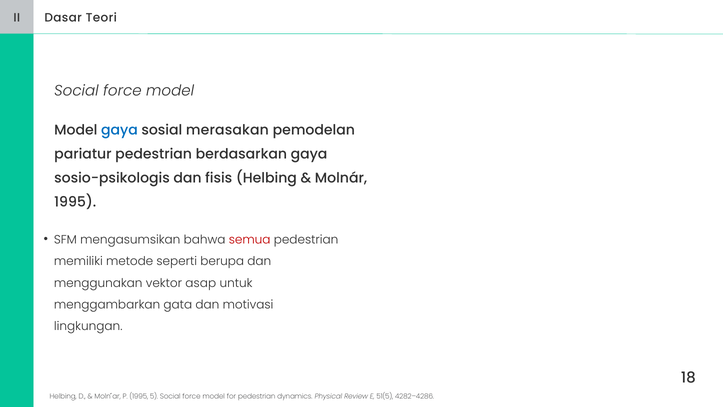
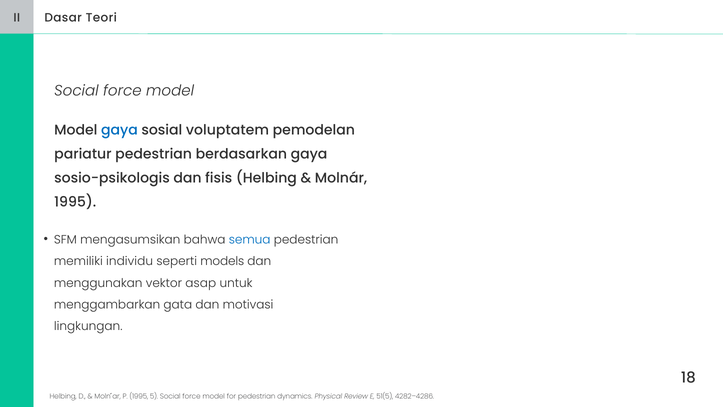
merasakan: merasakan -> voluptatem (227, 130)
semua colour: red -> blue (250, 239)
metode: metode -> individu (130, 261)
berupa: berupa -> models (222, 261)
